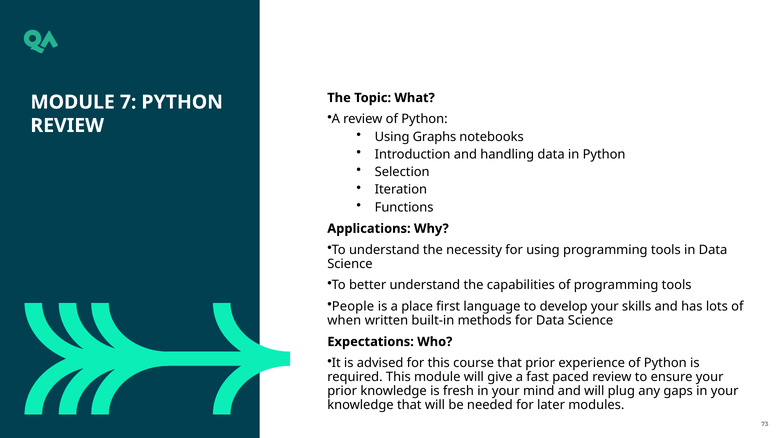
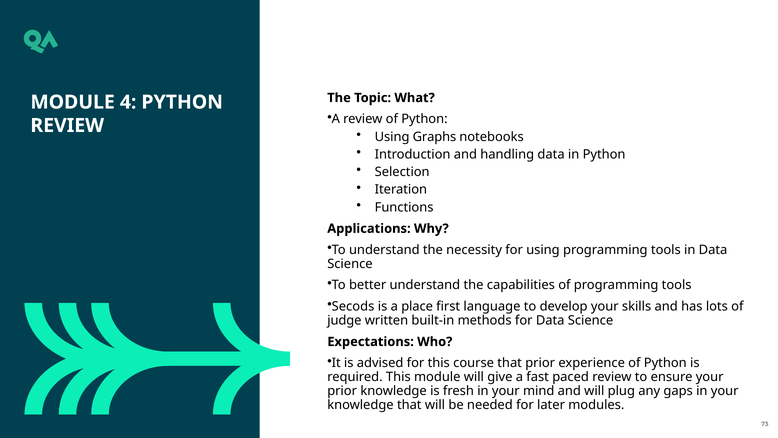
7: 7 -> 4 (128, 102)
People: People -> Secods (353, 306)
when: when -> judge (344, 320)
